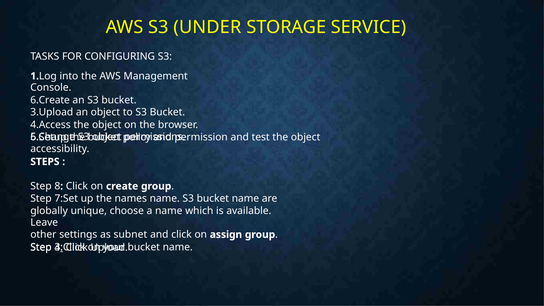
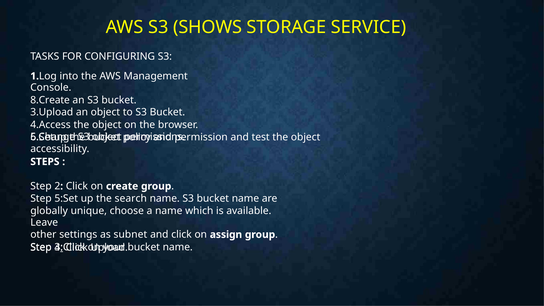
UNDER: UNDER -> SHOWS (208, 27)
6.Create: 6.Create -> 8.Create (50, 100)
8: 8 -> 2 (57, 186)
7:Set: 7:Set -> 5:Set (66, 198)
names: names -> search (131, 198)
